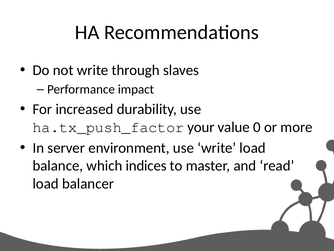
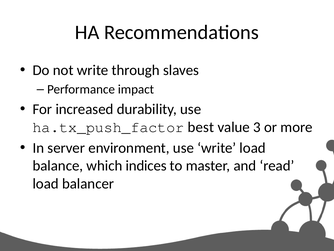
your: your -> best (201, 127)
0: 0 -> 3 (257, 127)
